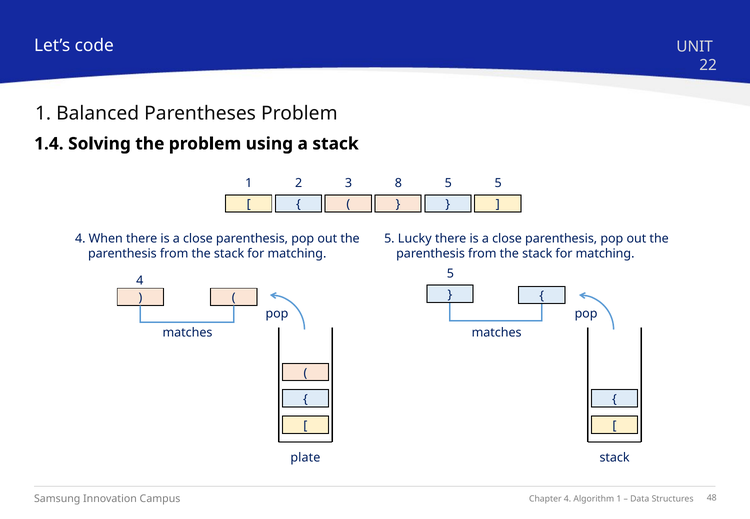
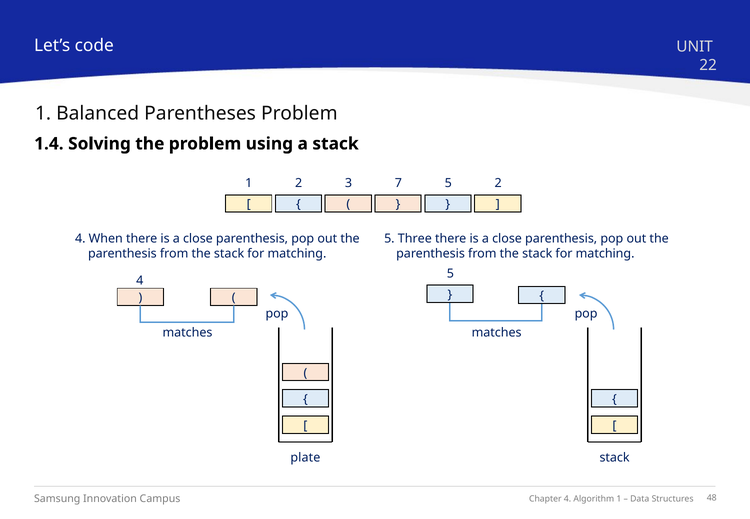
8: 8 -> 7 (398, 183)
5 5: 5 -> 2 (498, 183)
Lucky: Lucky -> Three (415, 239)
